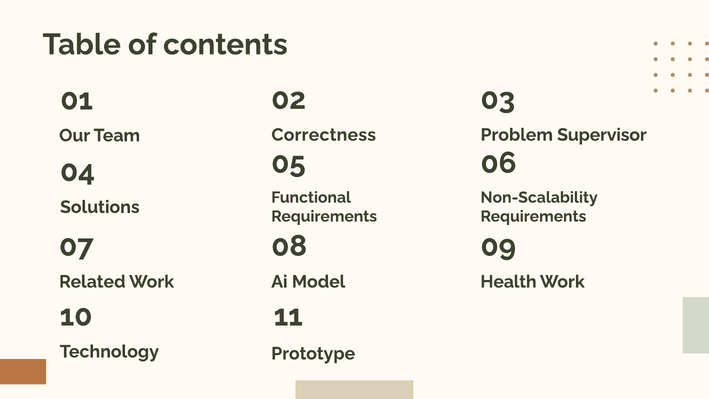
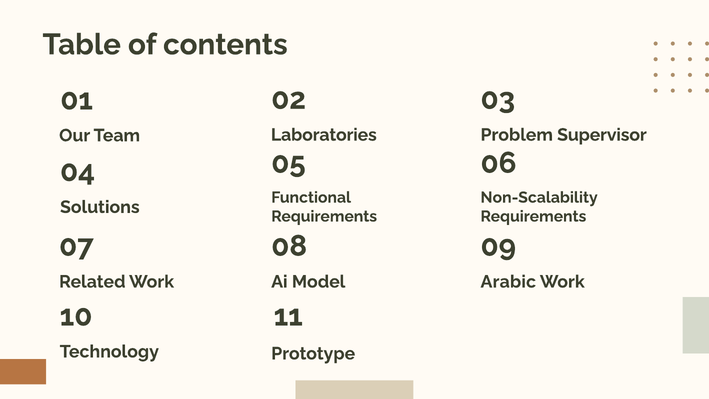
Correctness: Correctness -> Laboratories (324, 135)
Health: Health -> Arabic (508, 282)
